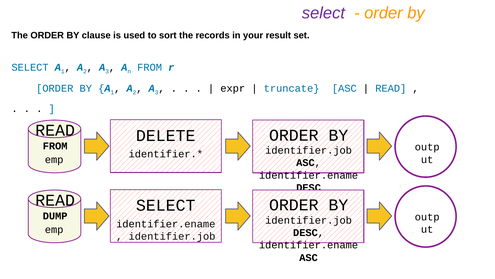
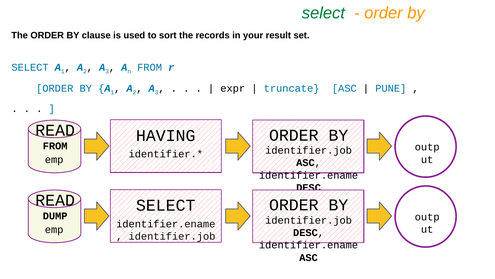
select colour: purple -> green (323, 13)
READ: READ -> PUNE (391, 88)
DELETE: DELETE -> HAVING (166, 135)
